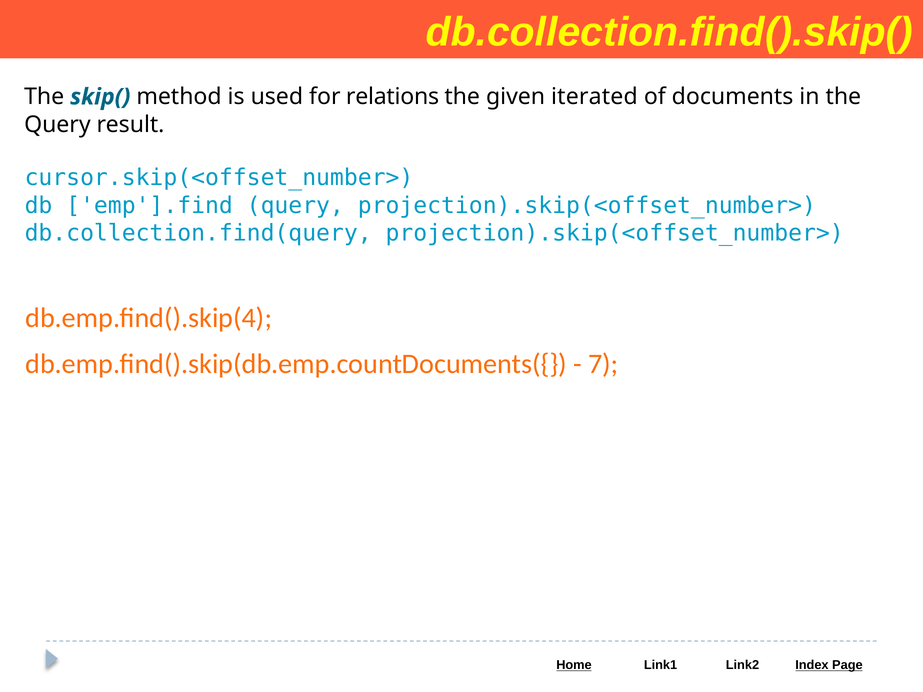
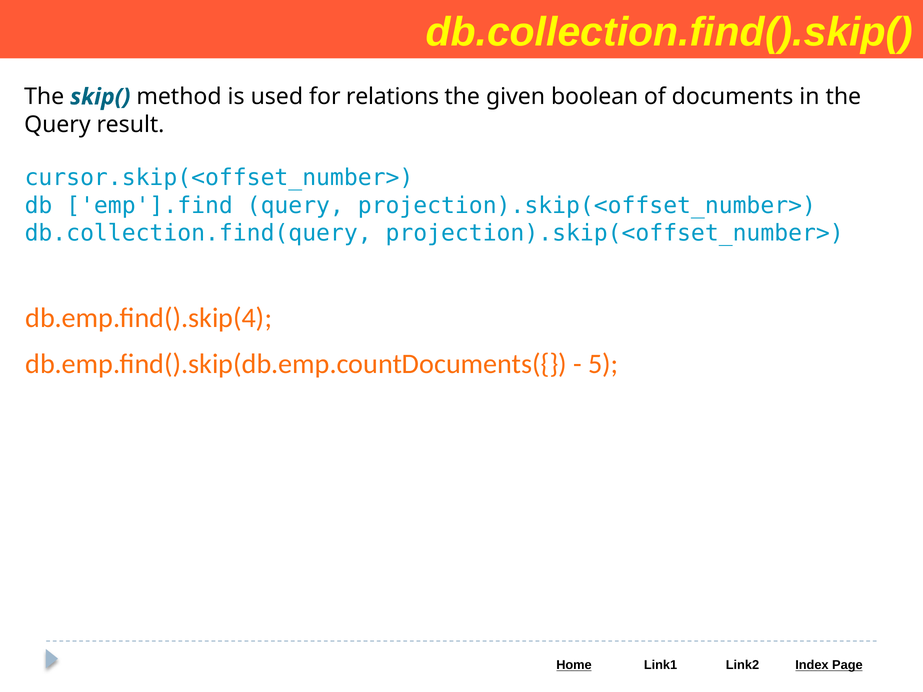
iterated: iterated -> boolean (595, 97)
7: 7 -> 5 (603, 364)
